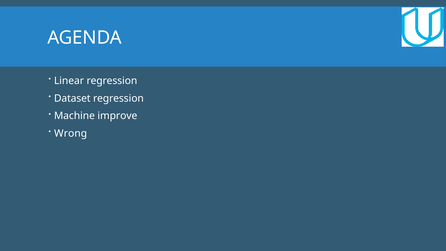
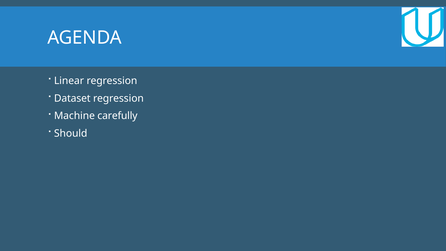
improve: improve -> carefully (117, 116)
Wrong: Wrong -> Should (71, 133)
